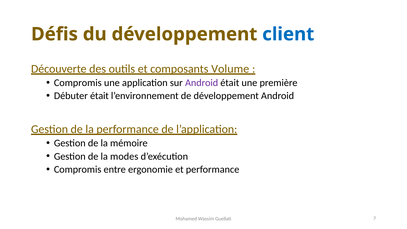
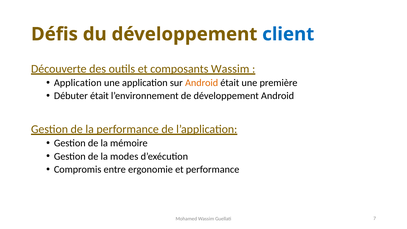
composants Volume: Volume -> Wassim (230, 69)
Compromis: Compromis -> Application (78, 83)
Android colour: purple -> orange (202, 83)
